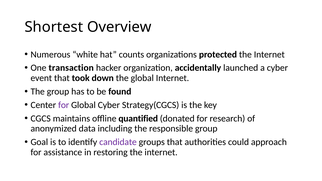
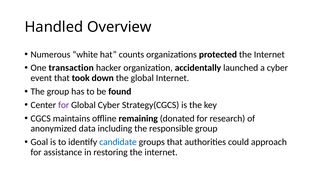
Shortest: Shortest -> Handled (54, 27)
quantified: quantified -> remaining (138, 119)
candidate colour: purple -> blue (118, 142)
